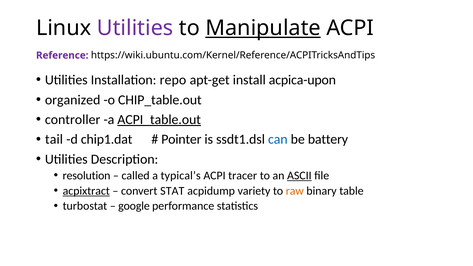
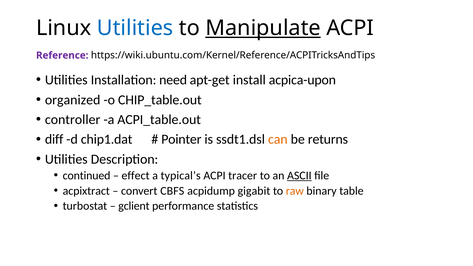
Utilities colour: purple -> blue (135, 28)
repo: repo -> need (173, 80)
ACPI_table.out underline: present -> none (159, 120)
tail: tail -> diff (54, 139)
can colour: blue -> orange (278, 139)
battery: battery -> returns (328, 139)
resolution: resolution -> continued (87, 176)
called: called -> effect (136, 176)
acpixtract underline: present -> none (86, 191)
STAT: STAT -> CBFS (172, 191)
variety: variety -> gigabit (254, 191)
google: google -> gclient (134, 206)
